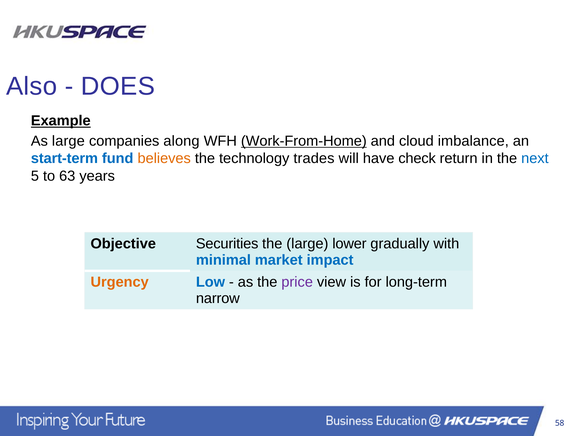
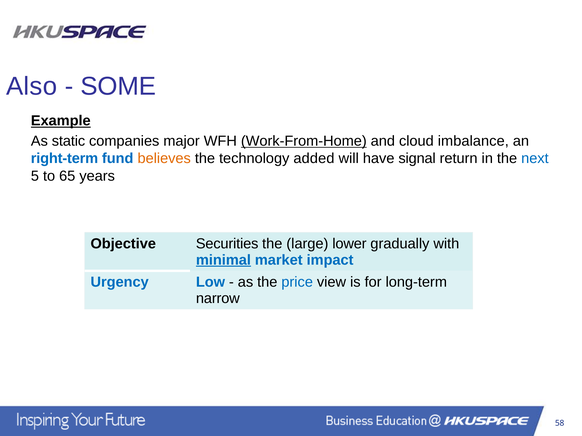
DOES: DOES -> SOME (118, 87)
As large: large -> static (68, 141)
along: along -> major (182, 141)
start-term: start-term -> right-term (64, 159)
trades: trades -> added (314, 159)
check: check -> signal (417, 159)
63: 63 -> 65 (67, 176)
minimal underline: none -> present (223, 260)
Urgency colour: orange -> blue (120, 282)
price colour: purple -> blue (297, 282)
